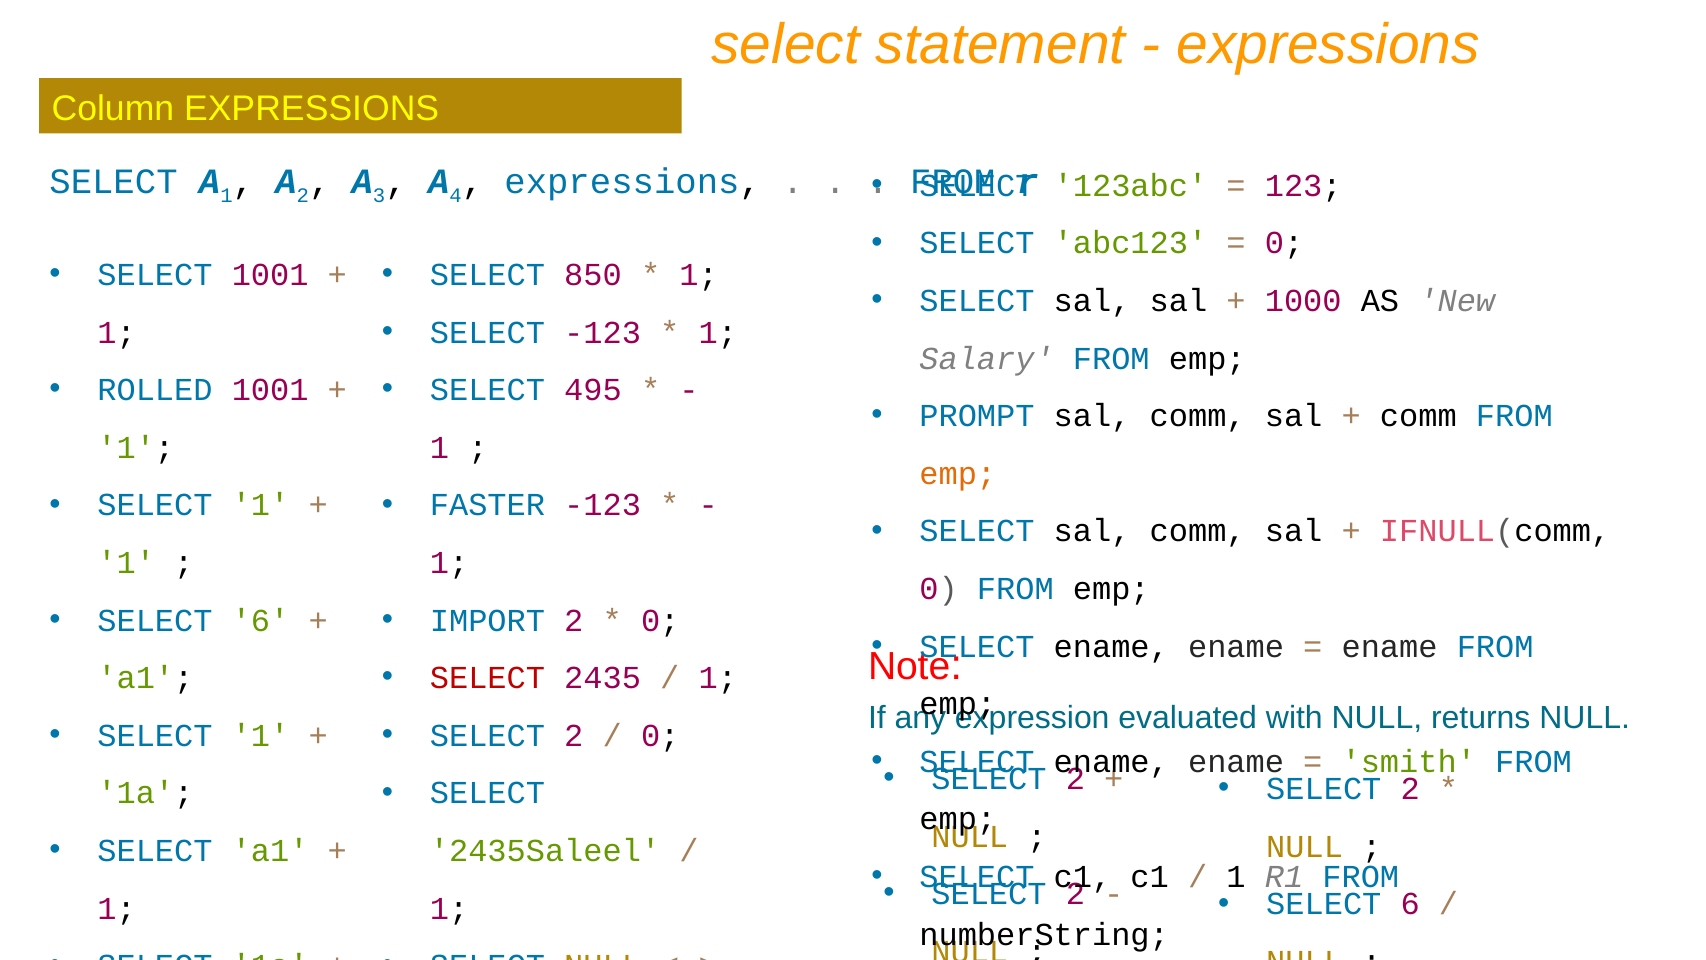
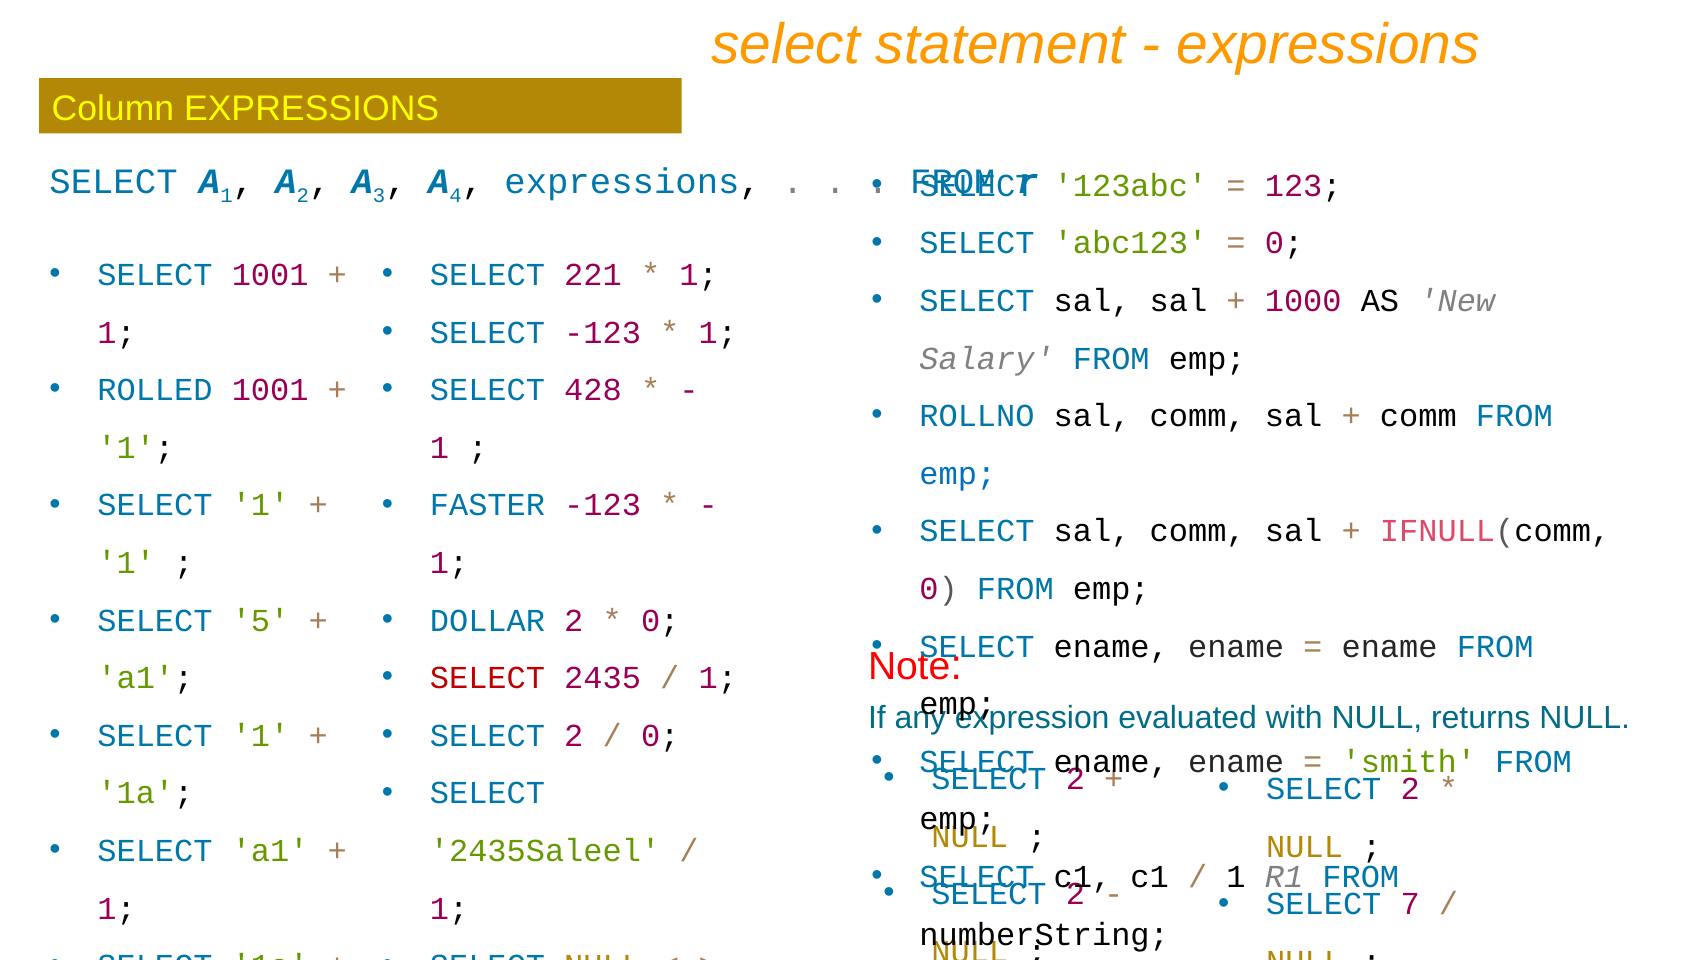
850: 850 -> 221 (593, 275)
495: 495 -> 428 (593, 390)
PROMPT: PROMPT -> ROLLNO (977, 416)
emp colour: orange -> blue (958, 474)
6: 6 -> 5 (261, 620)
IMPORT: IMPORT -> DOLLAR (487, 620)
6: 6 -> 7 (1410, 904)
